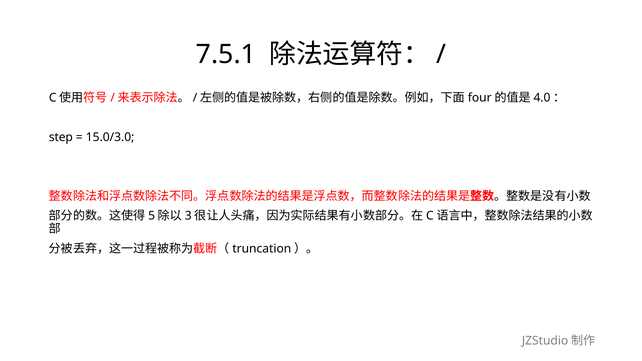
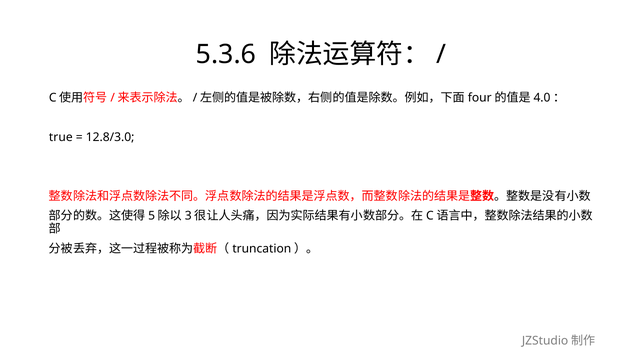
7.5.1: 7.5.1 -> 5.3.6 (226, 54)
step: step -> true (61, 137)
15.0/3.0: 15.0/3.0 -> 12.8/3.0 (110, 137)
